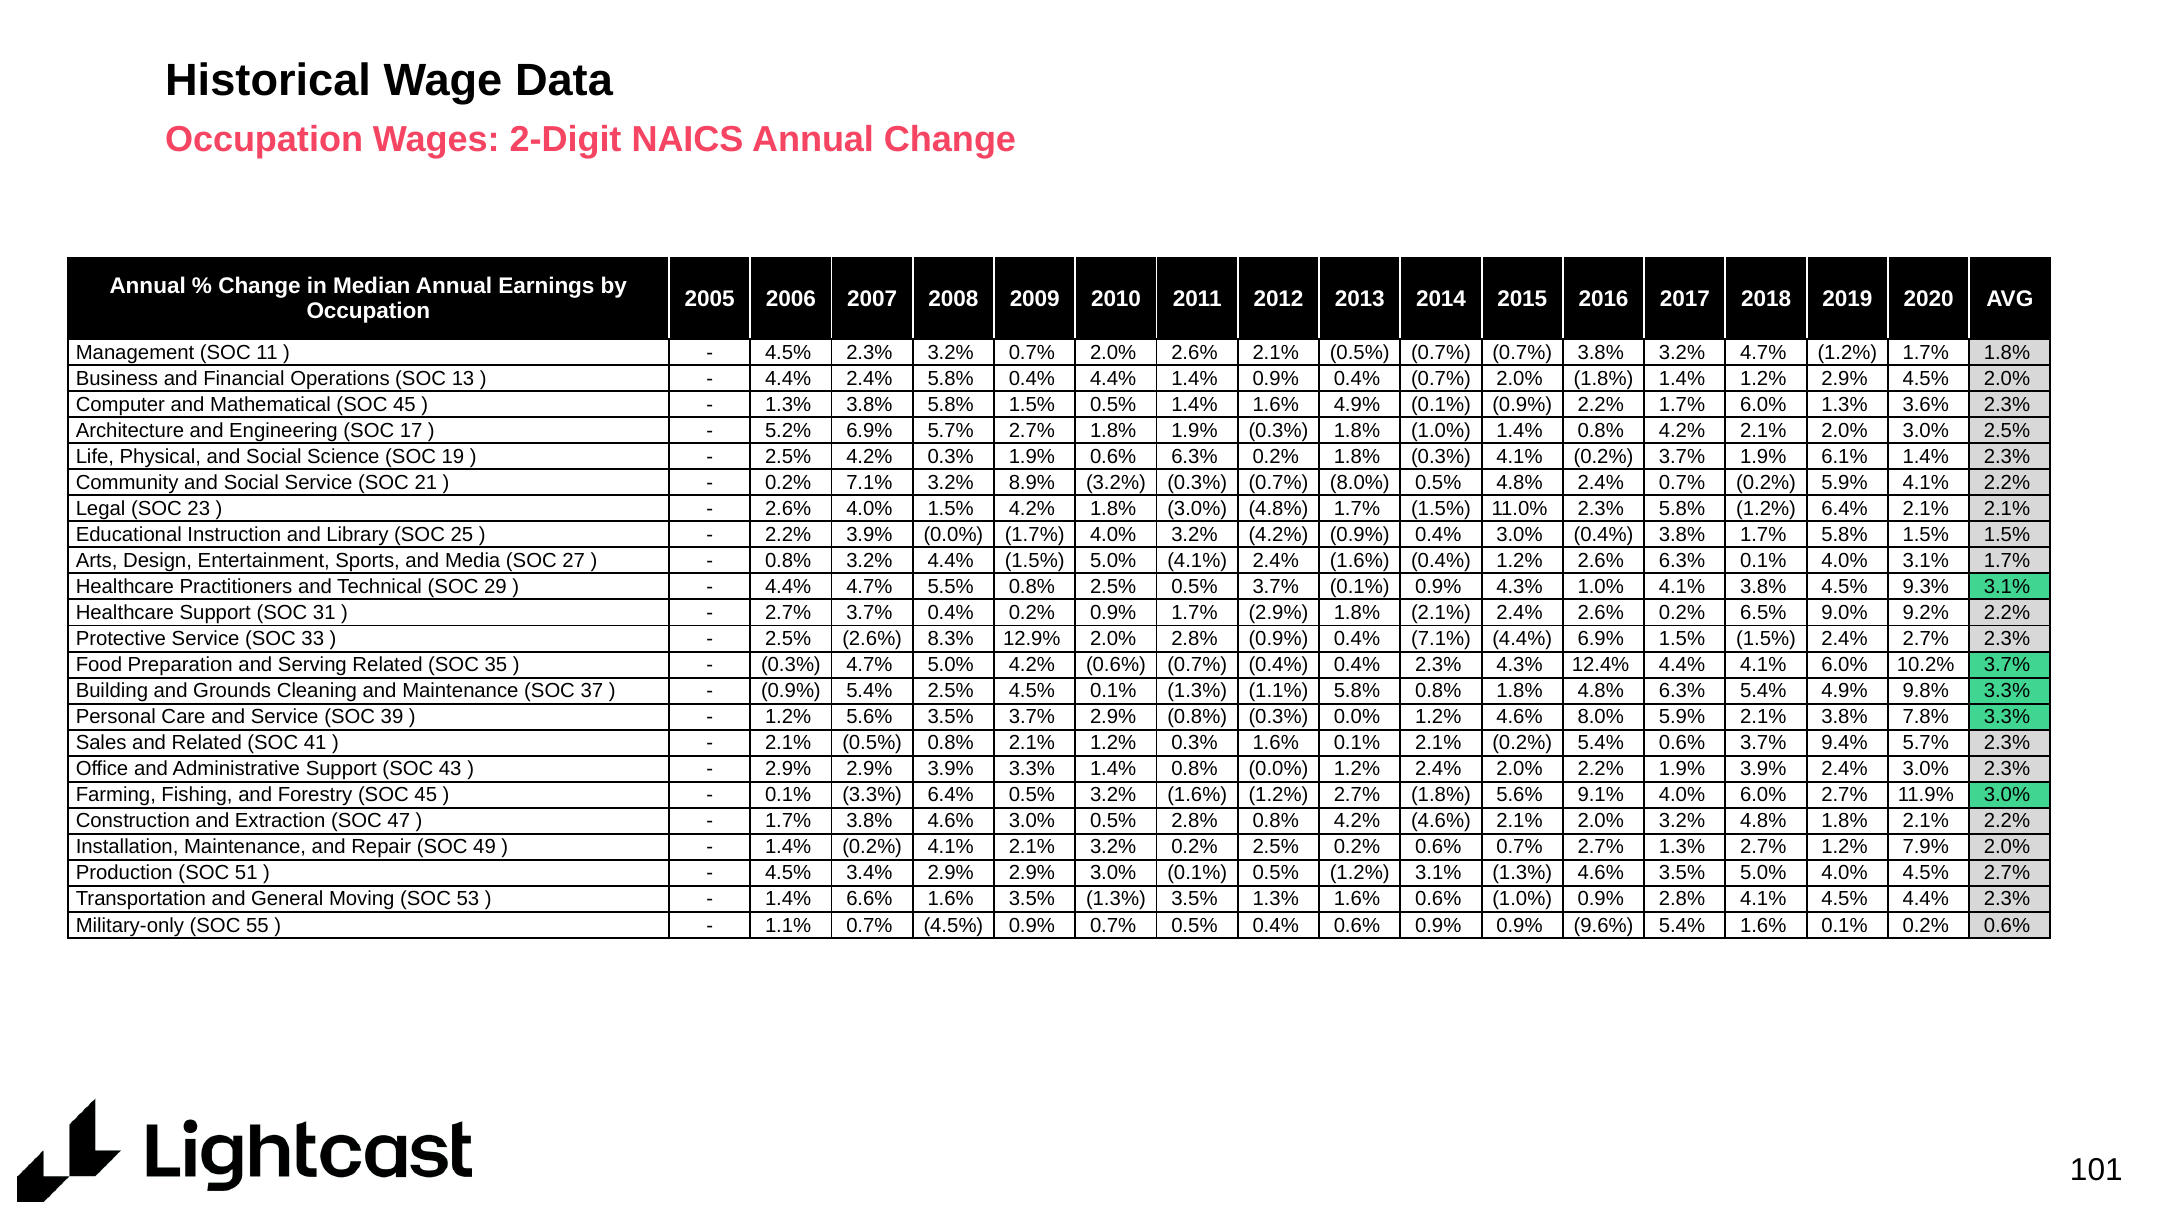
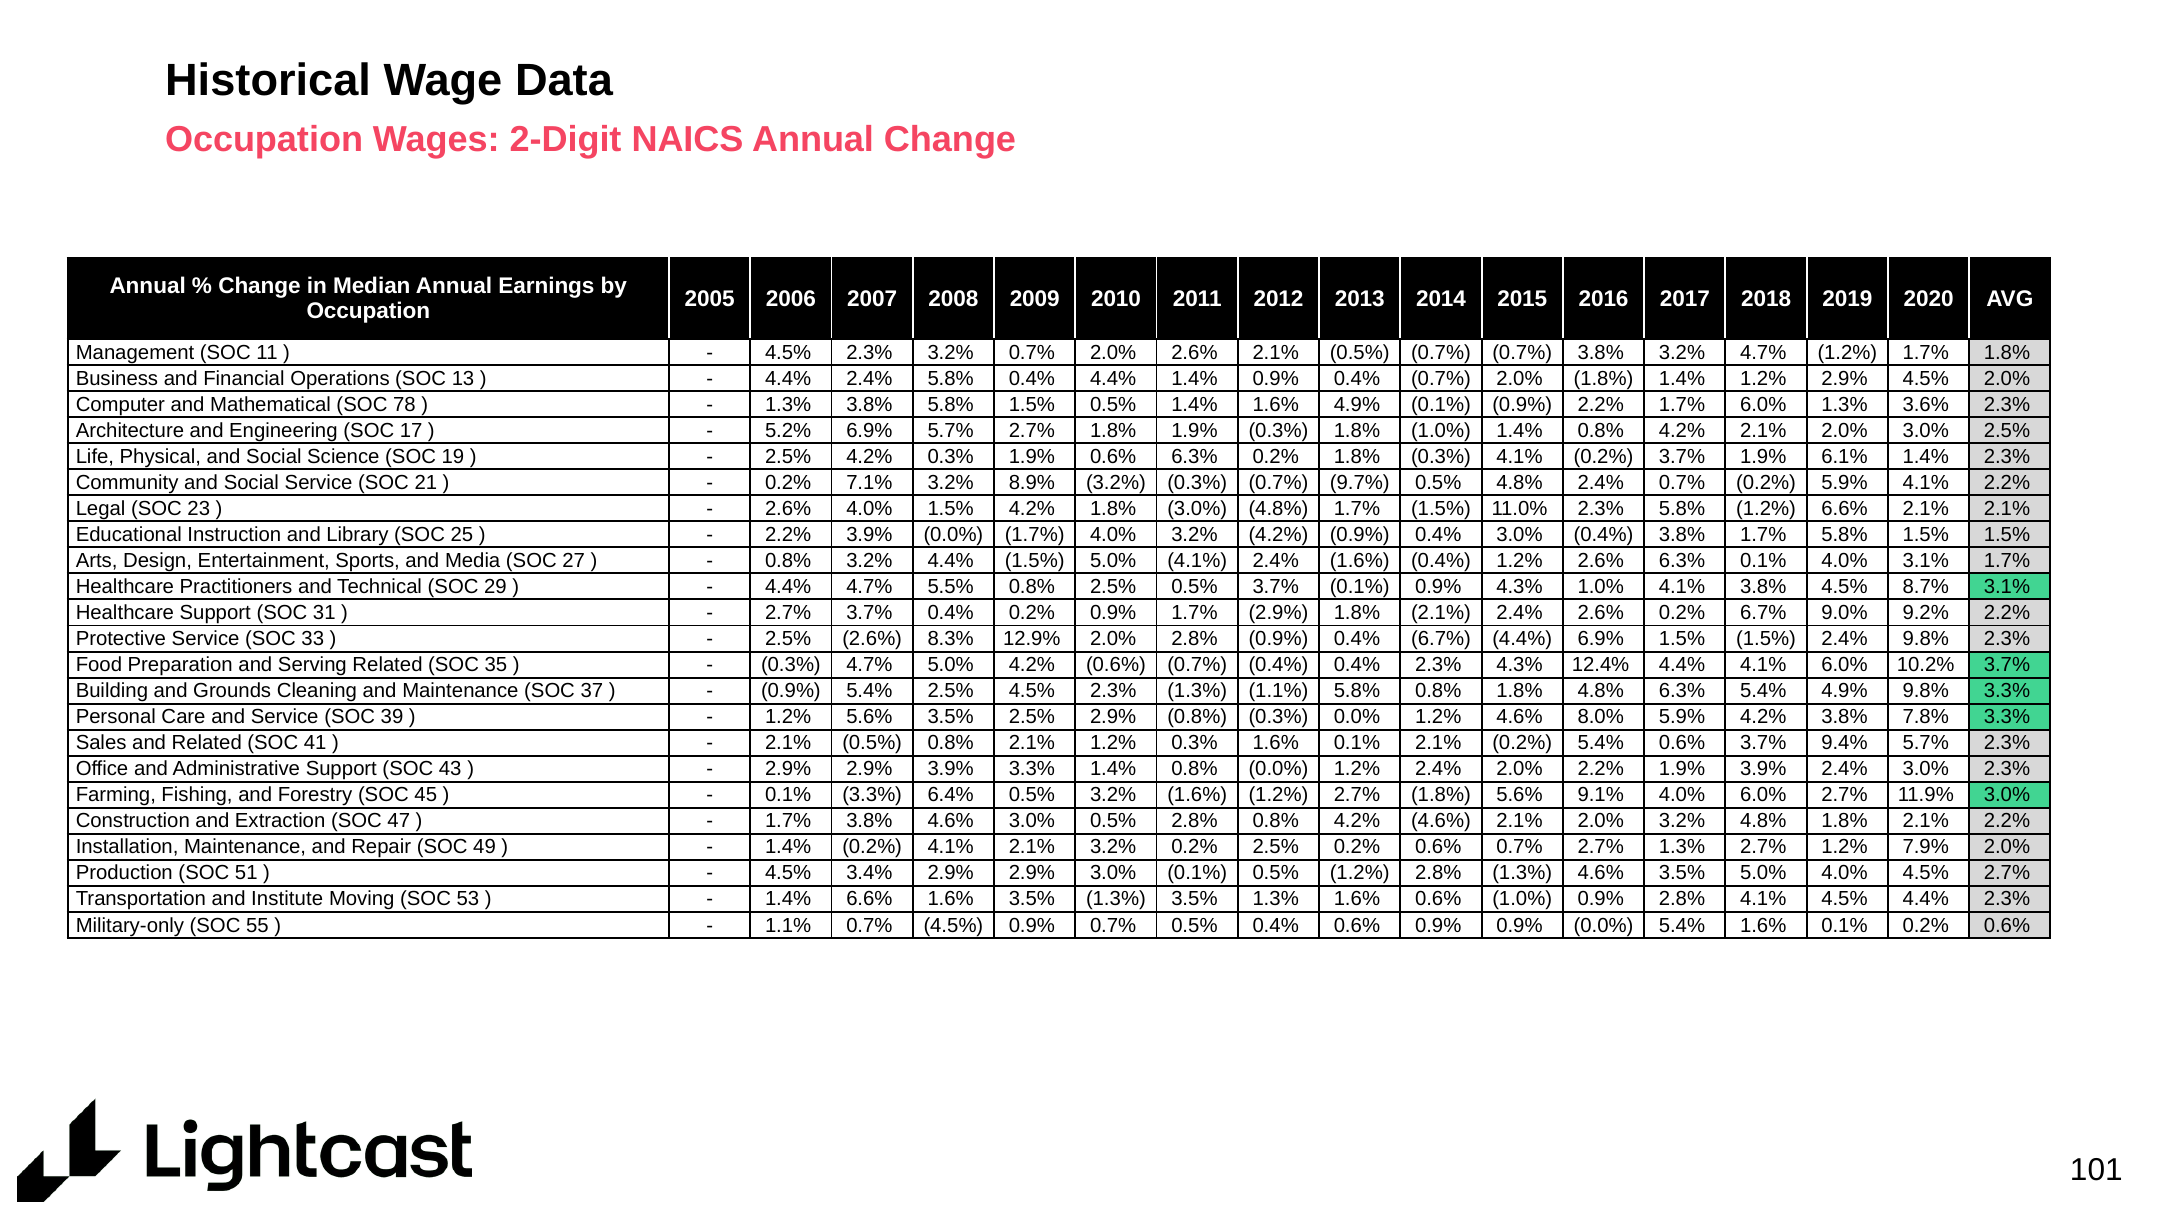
Mathematical SOC 45: 45 -> 78 (404, 404)
0.7% 8.0%: 8.0% -> 9.7% (1360, 483)
1.2% 6.4%: 6.4% -> 6.6% (1845, 509)
9.3%: 9.3% -> 8.7% (1926, 587)
0.2% 6.5%: 6.5% -> 6.7% (1763, 613)
0.4% 7.1%: 7.1% -> 6.7% (1441, 639)
2.4% 2.7%: 2.7% -> 9.8% (1926, 639)
2.5% 4.5% 0.1%: 0.1% -> 2.3% (1113, 691)
3.5% 3.7%: 3.7% -> 2.5% (1032, 717)
5.9% 2.1%: 2.1% -> 4.2% (1763, 717)
1.2% 3.1%: 3.1% -> 2.8% (1438, 873)
General: General -> Institute (287, 899)
0.9% 9.6%: 9.6% -> 0.0% (1604, 925)
